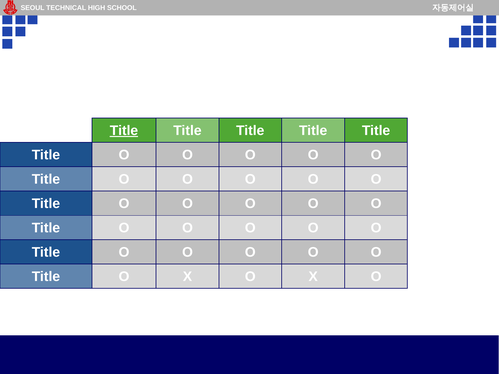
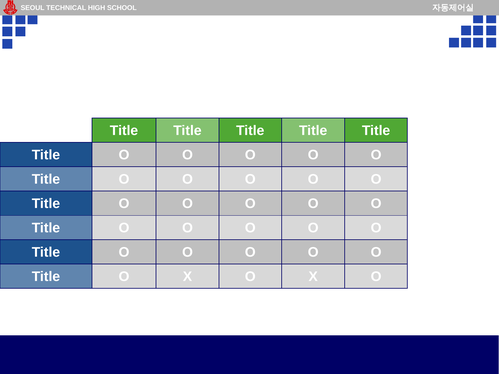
Title underline: present -> none (124, 131)
